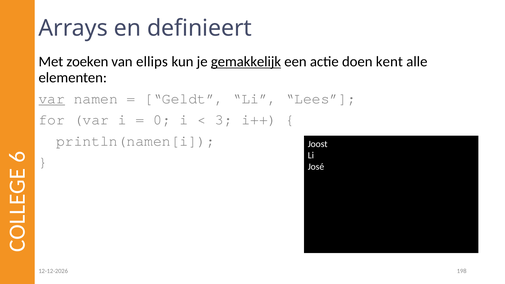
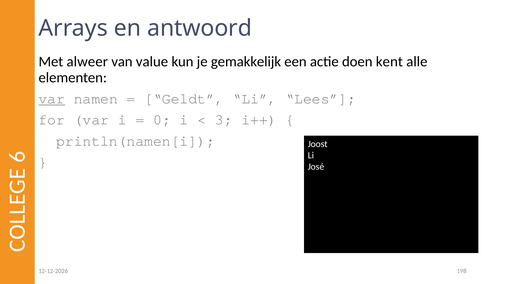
definieert: definieert -> antwoord (200, 28)
zoeken: zoeken -> alweer (87, 62)
ellips: ellips -> value (152, 62)
gemakkelijk underline: present -> none (246, 62)
